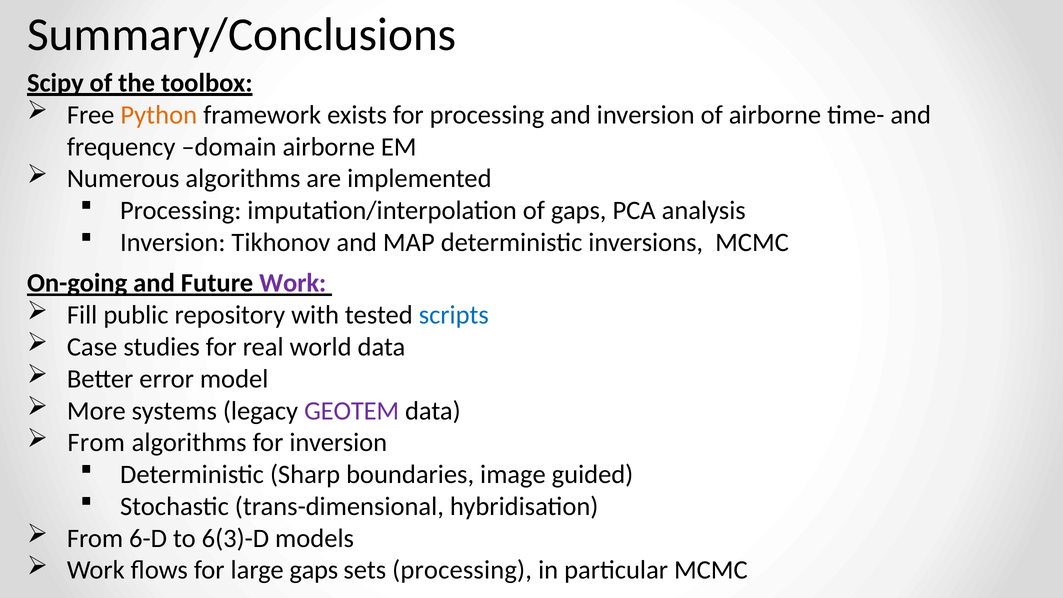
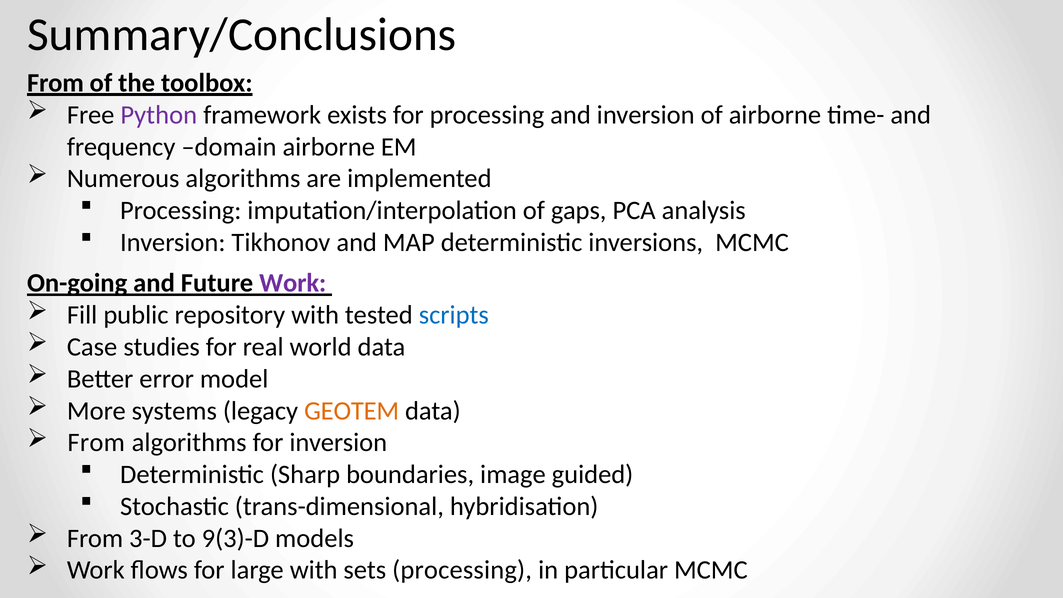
Scipy: Scipy -> From (55, 83)
Python colour: orange -> purple (159, 115)
GEOTEM colour: purple -> orange (352, 411)
6-D: 6-D -> 3-D (148, 538)
6(3)-D: 6(3)-D -> 9(3)-D (235, 538)
large gaps: gaps -> with (314, 570)
